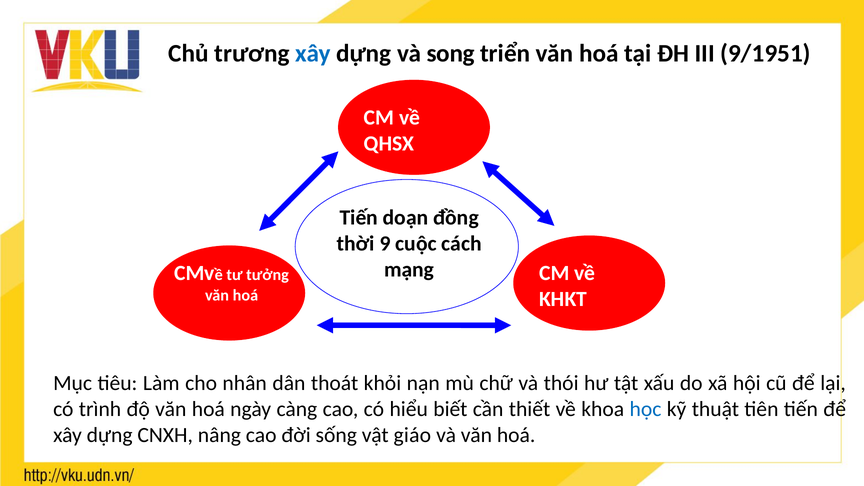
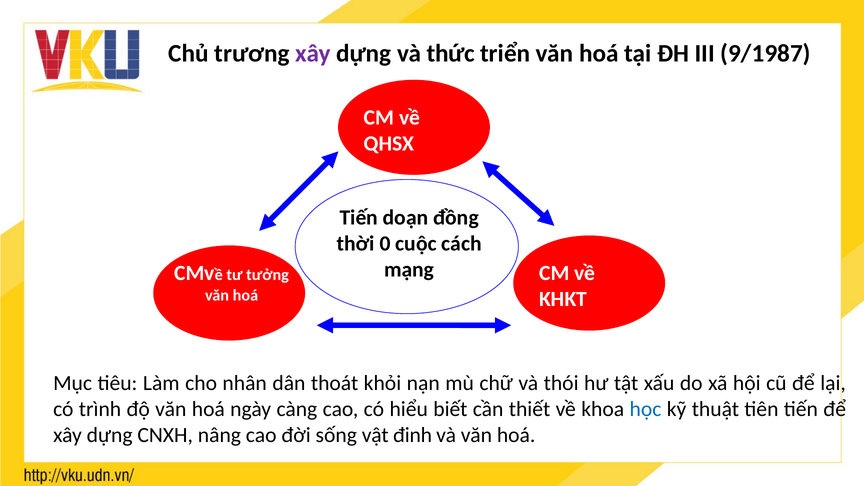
xây colour: blue -> purple (313, 53)
song: song -> thức (451, 53)
9/1951: 9/1951 -> 9/1987 (766, 53)
9: 9 -> 0 (385, 244)
giáo: giáo -> đinh (413, 435)
